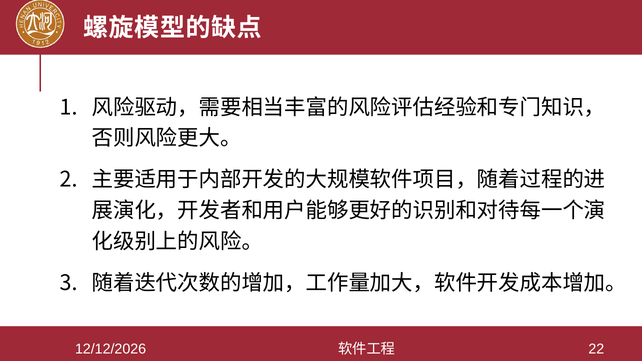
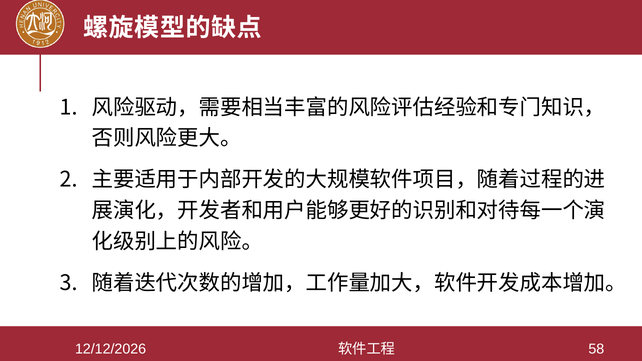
22: 22 -> 58 (596, 349)
